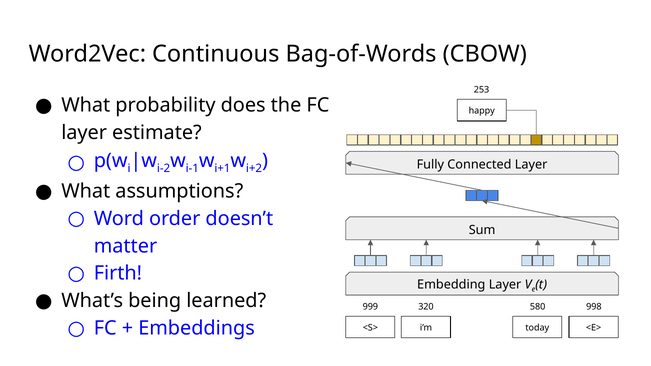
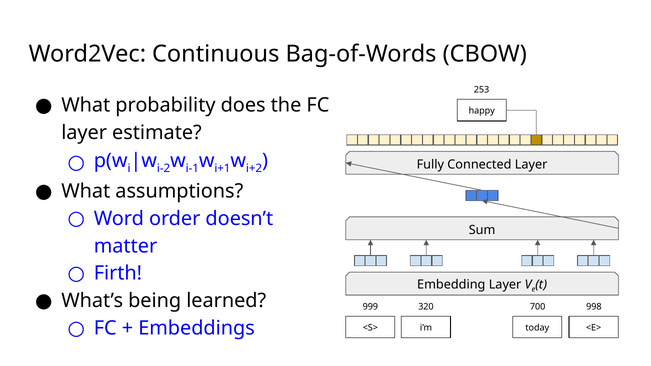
580: 580 -> 700 (538, 307)
